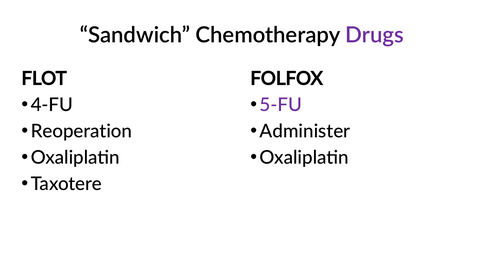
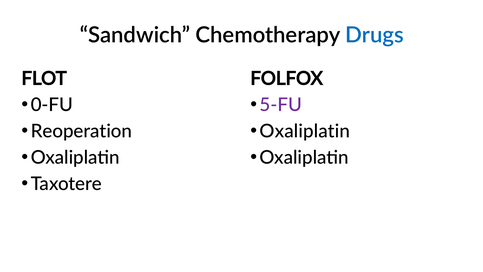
Drugs colour: purple -> blue (374, 35)
4-FU: 4-FU -> 0-FU (52, 105)
Administer: Administer -> Oxaliplatin (305, 131)
